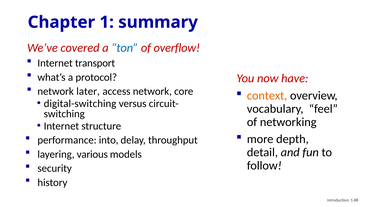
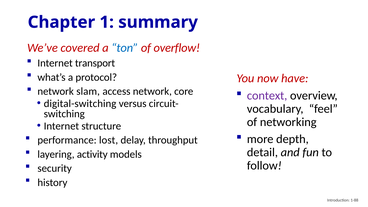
later: later -> slam (88, 91)
context colour: orange -> purple (267, 96)
into: into -> lost (109, 140)
various: various -> activity (92, 154)
